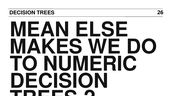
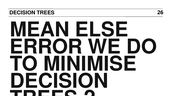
MAKES: MAKES -> ERROR (46, 47)
NUMERIC: NUMERIC -> MINIMISE (90, 64)
